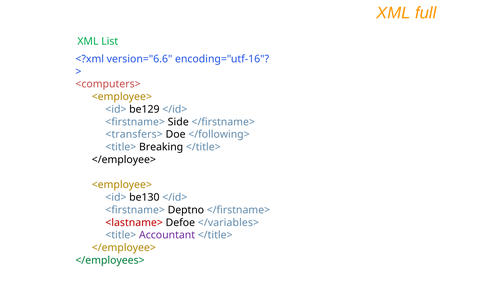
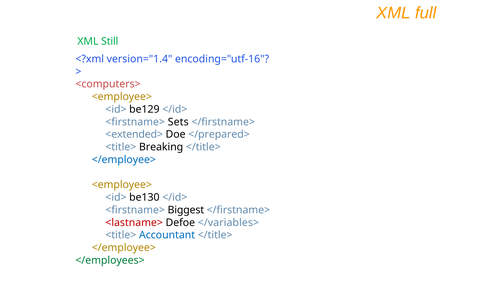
List: List -> Still (110, 41)
version="6.6: version="6.6 -> version="1.4 (140, 59)
Side: Side -> Sets (178, 122)
<transfers>: <transfers> -> <extended> (134, 134)
</following>: </following> -> </prepared> (219, 134)
</employee> colour: black -> blue (124, 160)
Deptno: Deptno -> Biggest (186, 210)
Accountant colour: purple -> blue (167, 235)
